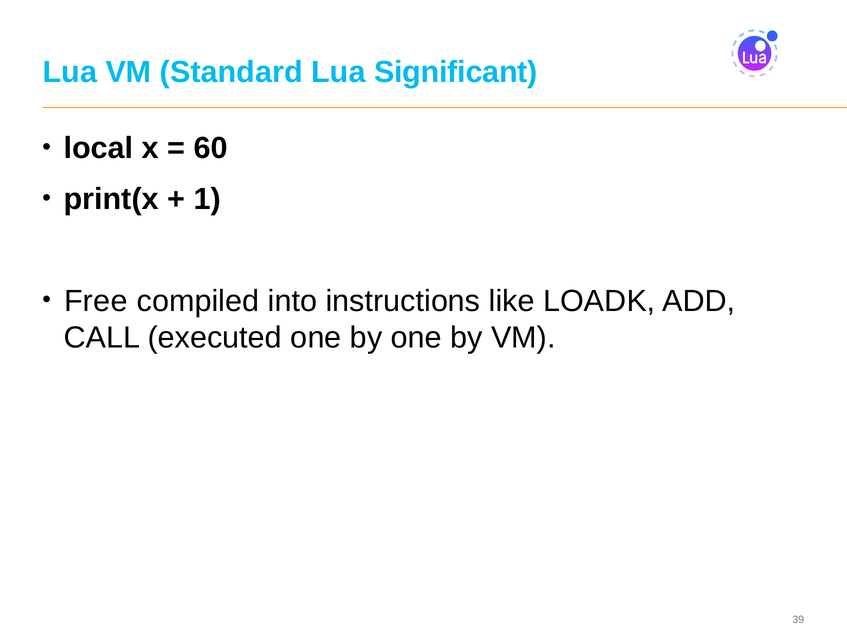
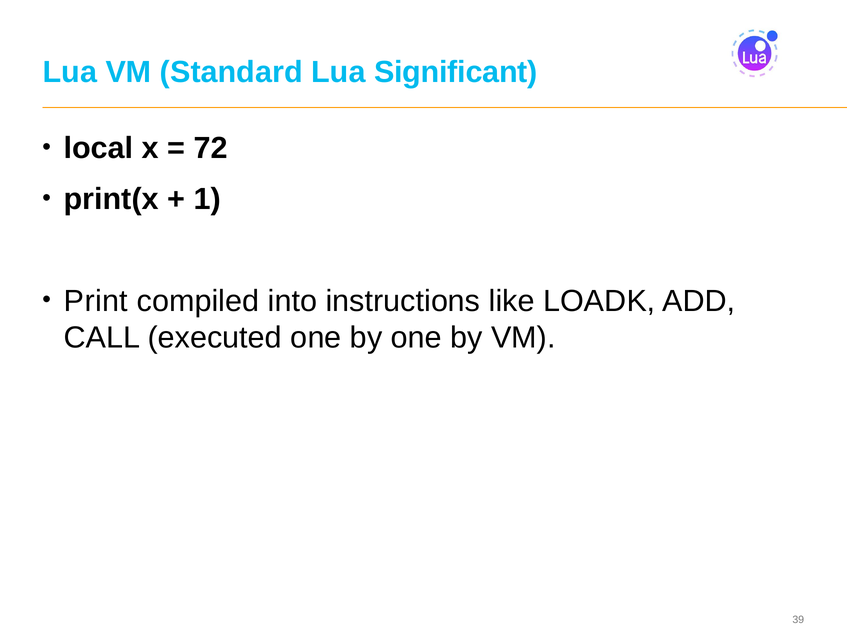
60: 60 -> 72 (211, 148)
Free: Free -> Print (96, 301)
